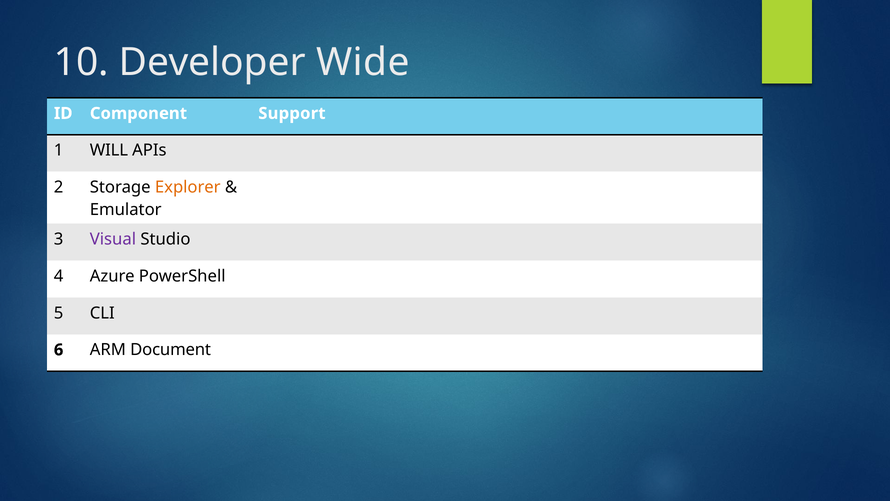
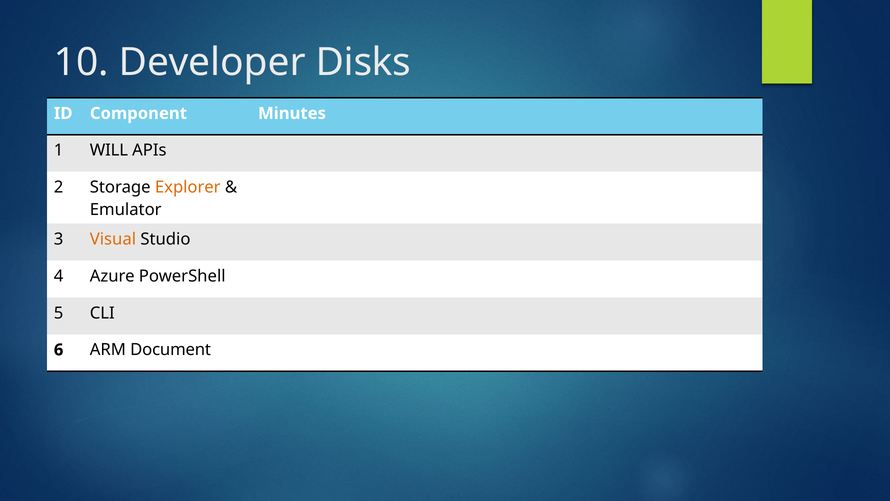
Wide: Wide -> Disks (363, 62)
Support: Support -> Minutes (292, 113)
Visual colour: purple -> orange (113, 239)
